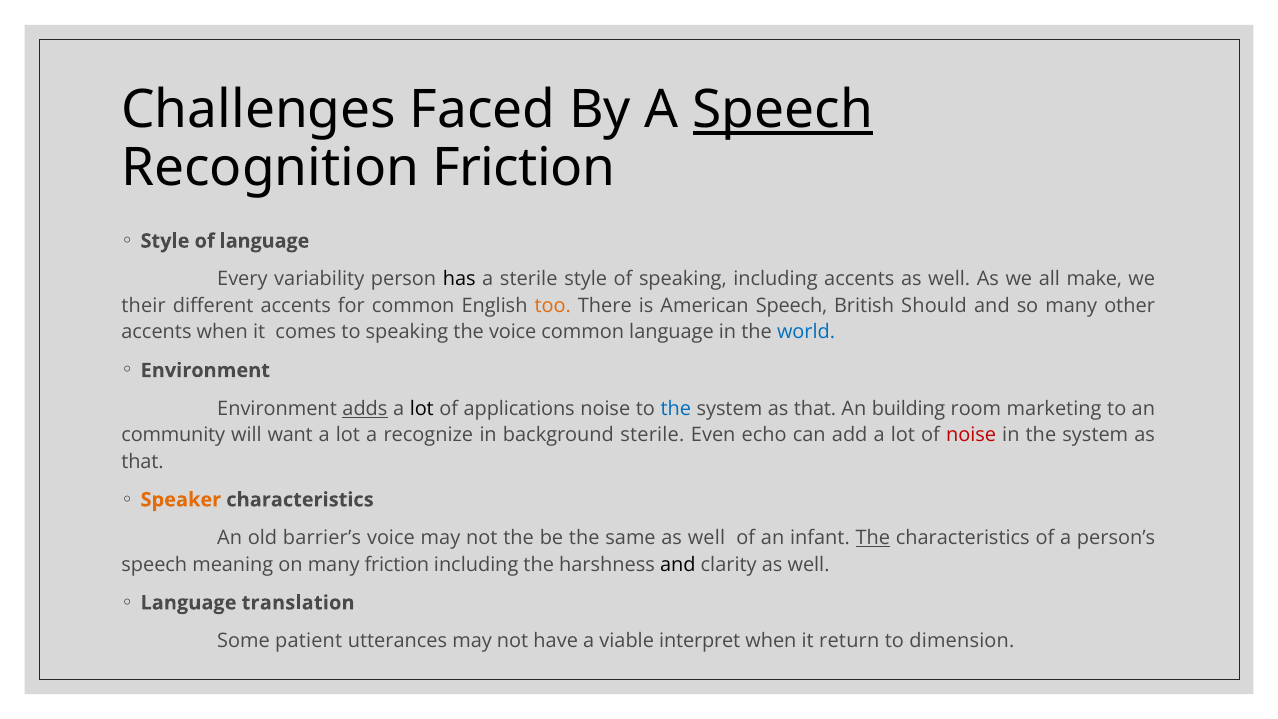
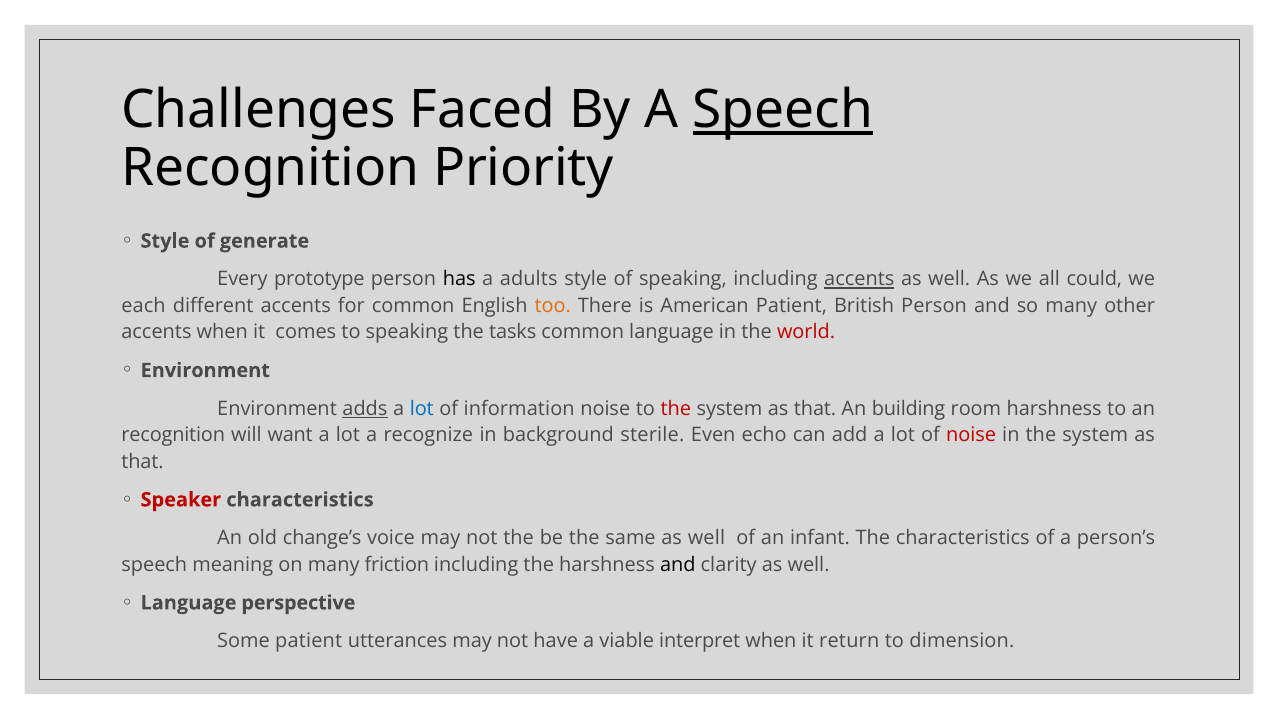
Recognition Friction: Friction -> Priority (524, 168)
of language: language -> generate (264, 241)
variability: variability -> prototype (319, 279)
a sterile: sterile -> adults (529, 279)
accents underline: none -> present (859, 279)
make: make -> could (1094, 279)
their: their -> each (144, 306)
American Speech: Speech -> Patient (791, 306)
British Should: Should -> Person (934, 306)
the voice: voice -> tasks (513, 332)
world colour: blue -> red (806, 332)
lot colour: black -> blue (422, 409)
applications: applications -> information (519, 409)
the colour: blue -> red (676, 409)
room marketing: marketing -> harshness (1054, 409)
community: community -> recognition (173, 435)
Speaker colour: orange -> red (181, 500)
barrier’s: barrier’s -> change’s (322, 538)
The underline: present -> none (873, 538)
translation: translation -> perspective (298, 603)
